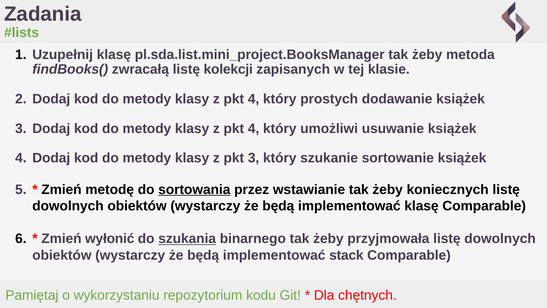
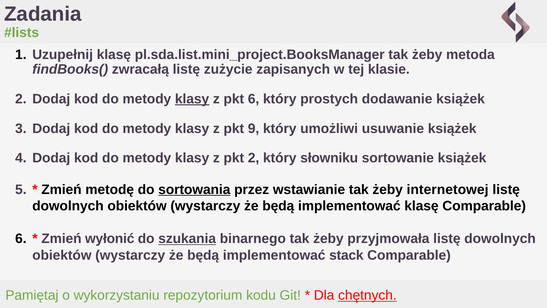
kolekcji: kolekcji -> zużycie (228, 69)
klasy underline: none -> present (192, 99)
4: 4 -> 6 (254, 99)
4: 4 -> 9 (254, 128)
pkt 3: 3 -> 2 (254, 158)
szukanie: szukanie -> słowniku (329, 158)
koniecznych: koniecznych -> internetowej (448, 189)
chętnych underline: none -> present (367, 295)
